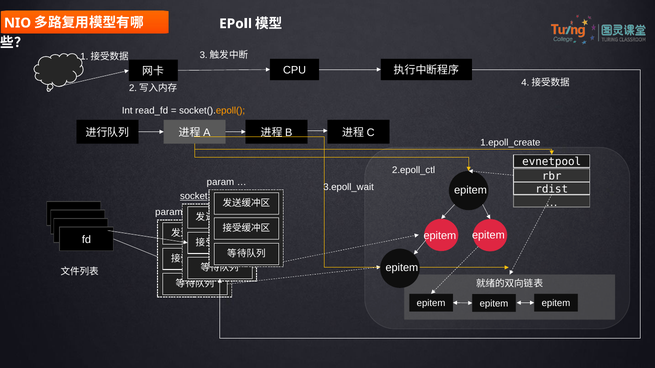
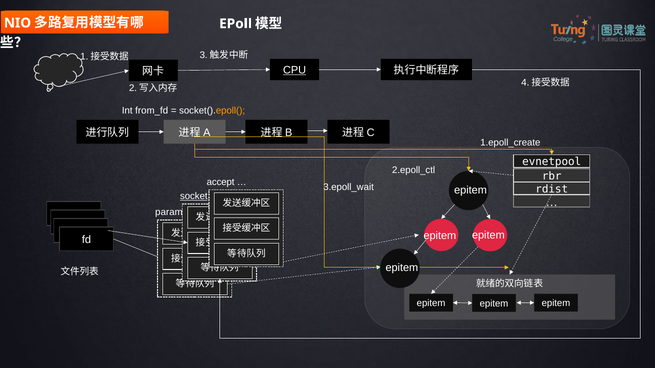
CPU underline: none -> present (295, 70)
read_fd: read_fd -> from_fd (152, 111)
param: param -> accept (221, 182)
